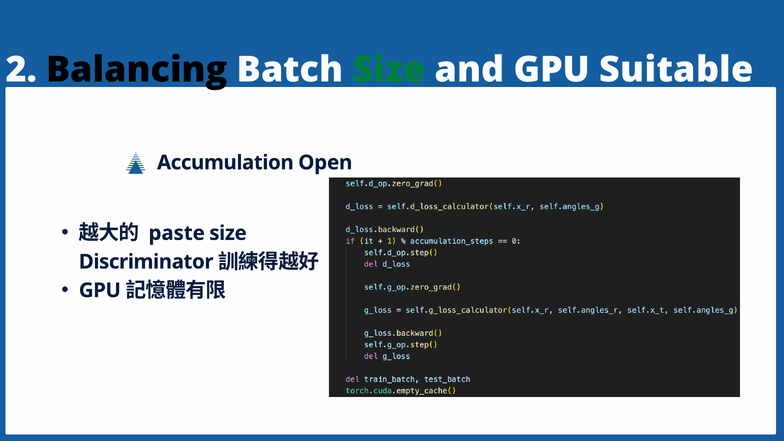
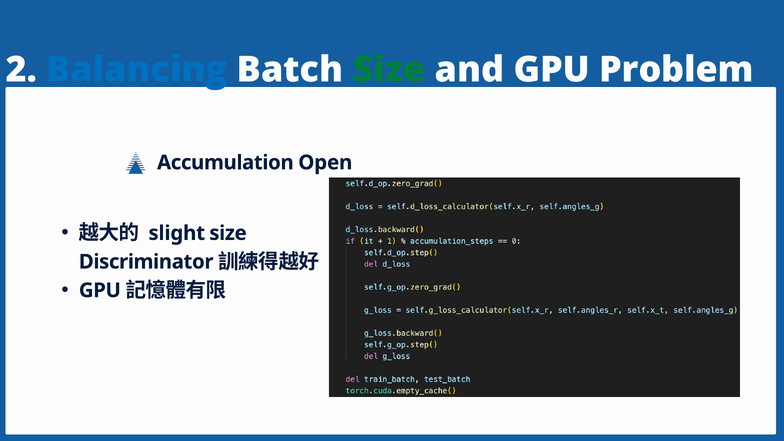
Balancing colour: black -> blue (137, 70)
Suitable: Suitable -> Problem (677, 70)
paste: paste -> slight (177, 233)
